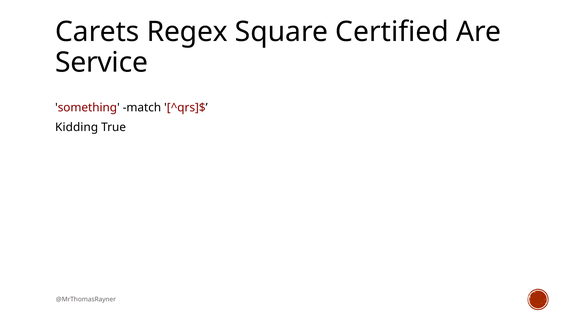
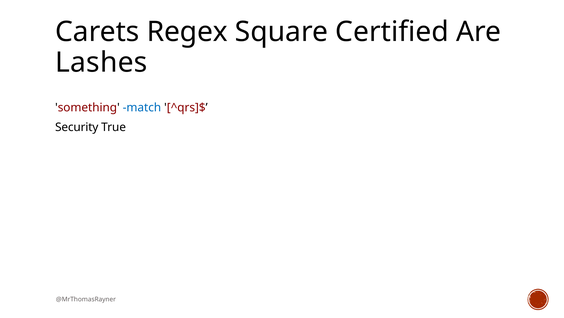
Service: Service -> Lashes (101, 62)
match colour: black -> blue (142, 107)
Kidding: Kidding -> Security (77, 127)
